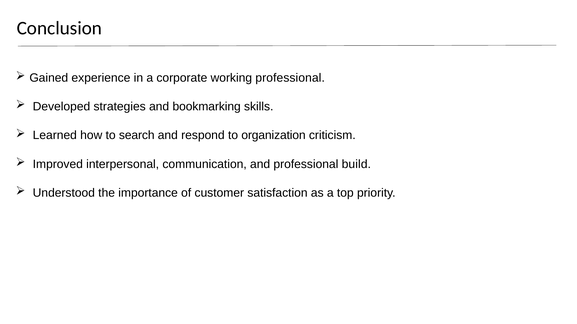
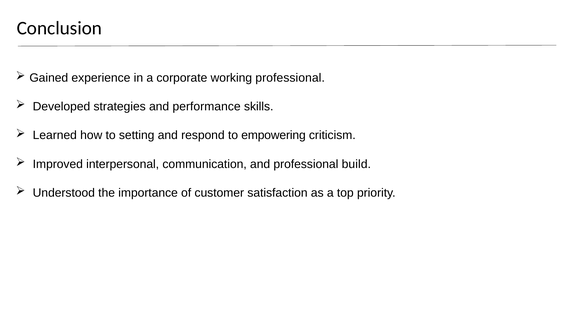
bookmarking: bookmarking -> performance (207, 107)
search: search -> setting (137, 136)
organization: organization -> empowering (274, 136)
